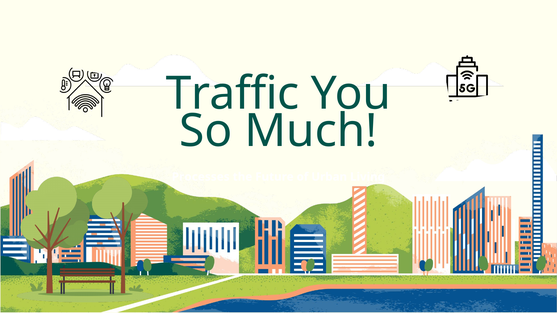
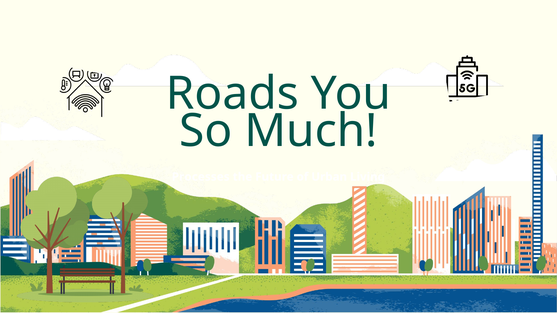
Traffic: Traffic -> Roads (232, 94)
